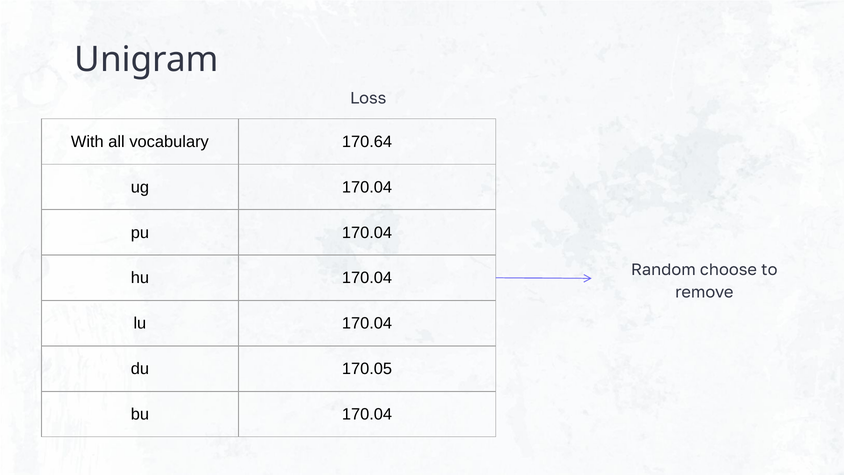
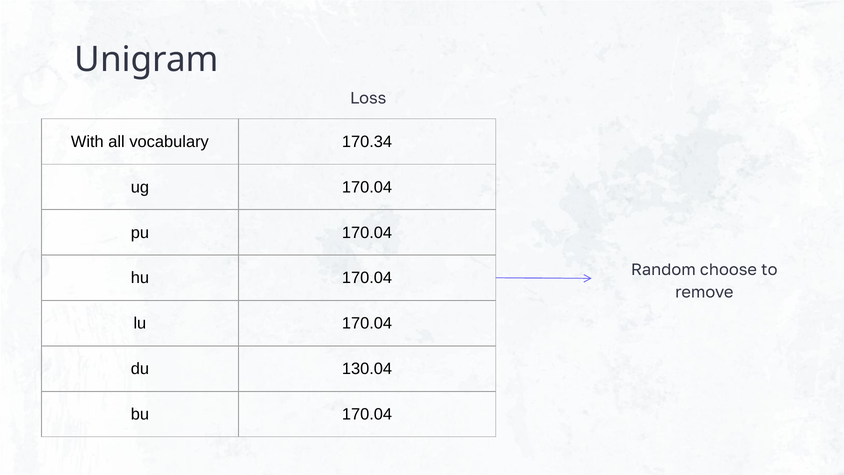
170.64: 170.64 -> 170.34 (367, 142)
170.05: 170.05 -> 130.04 (367, 369)
